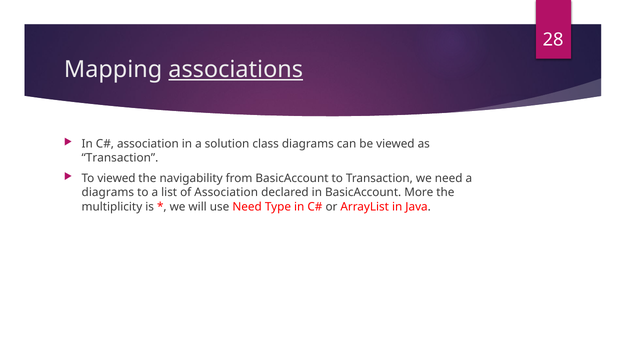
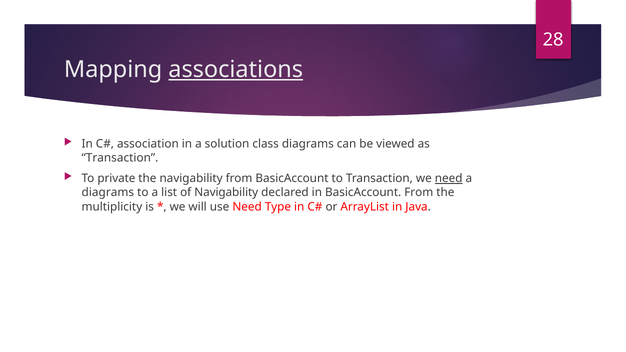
To viewed: viewed -> private (116, 179)
need underline: none -> present (449, 179)
of Association: Association -> Navigability (226, 193)
BasicAccount More: More -> From (419, 193)
